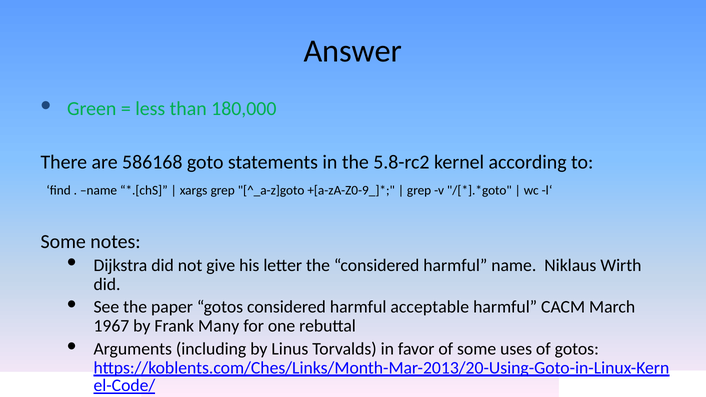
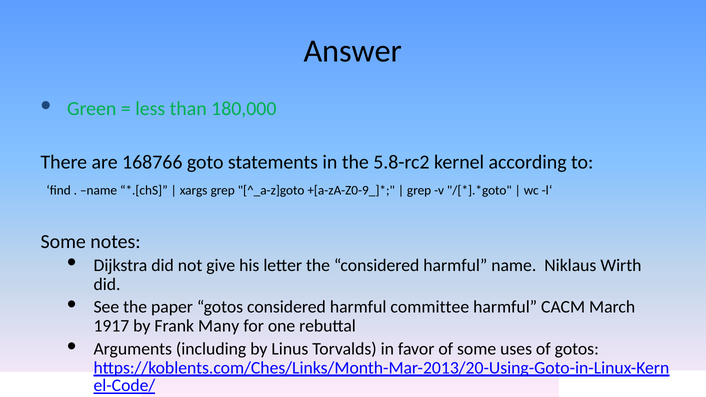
586168: 586168 -> 168766 (152, 162)
acceptable: acceptable -> committee (430, 307)
1967: 1967 -> 1917 (111, 326)
